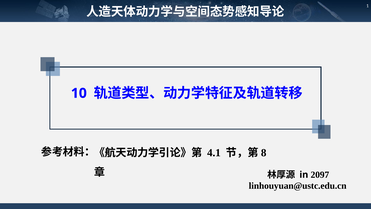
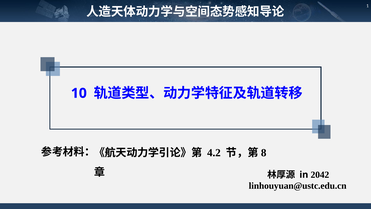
4.1: 4.1 -> 4.2 (214, 153)
2097: 2097 -> 2042 (320, 174)
